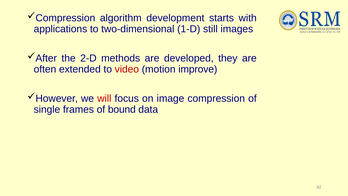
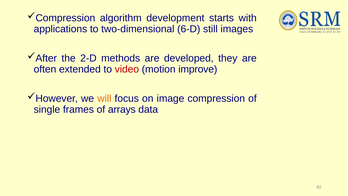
1-D: 1-D -> 6-D (189, 29)
will colour: red -> orange (104, 98)
bound: bound -> arrays (122, 109)
